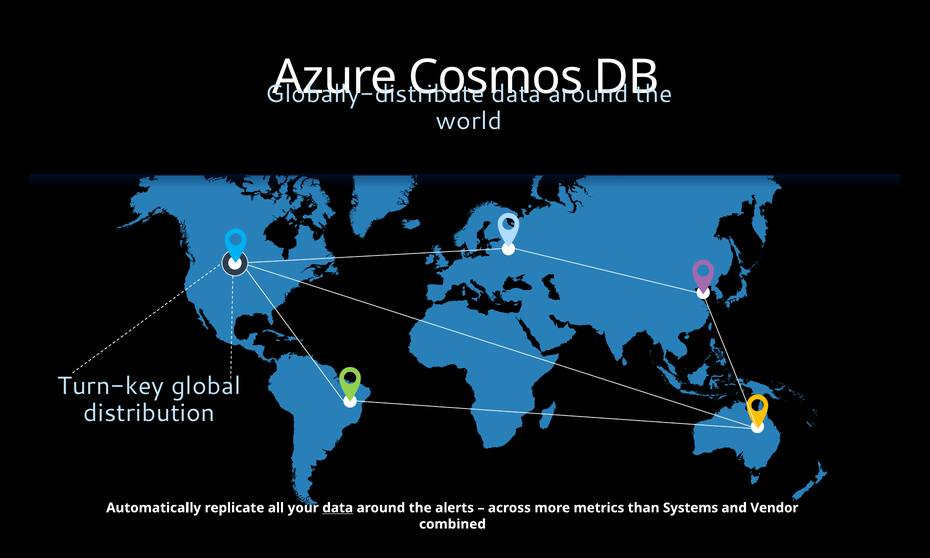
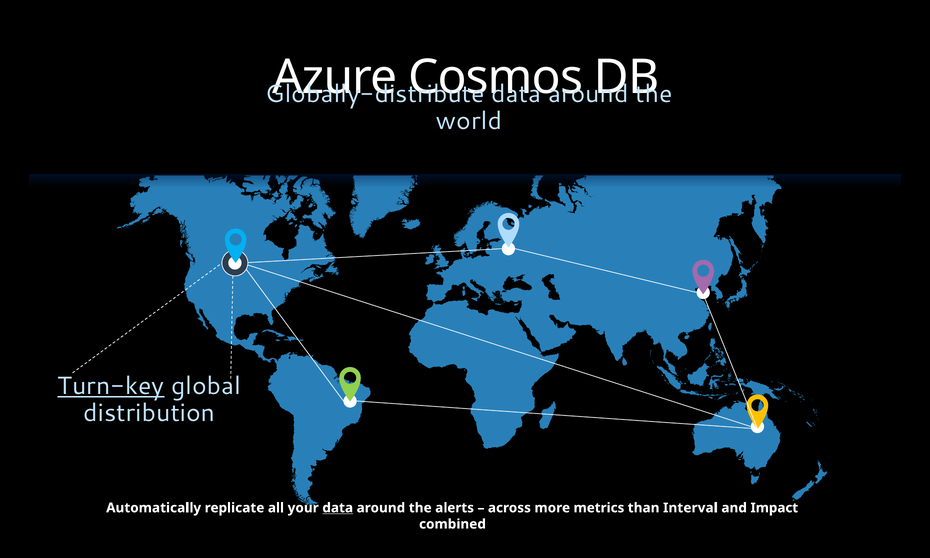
Turn-key underline: none -> present (111, 386)
Systems: Systems -> Interval (690, 508)
Vendor: Vendor -> Impact (774, 508)
